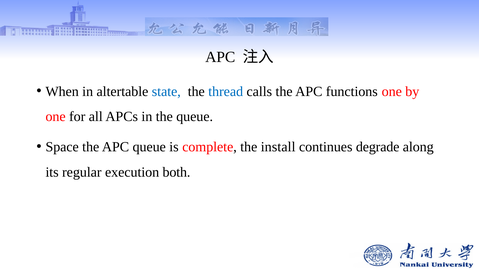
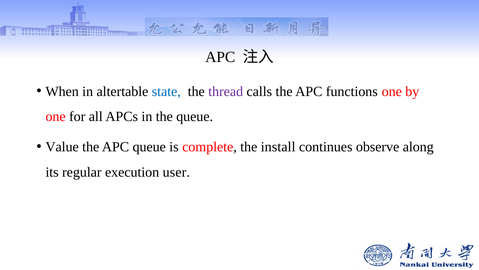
thread colour: blue -> purple (226, 91)
Space: Space -> Value (62, 147)
degrade: degrade -> observe (378, 147)
both: both -> user (176, 172)
